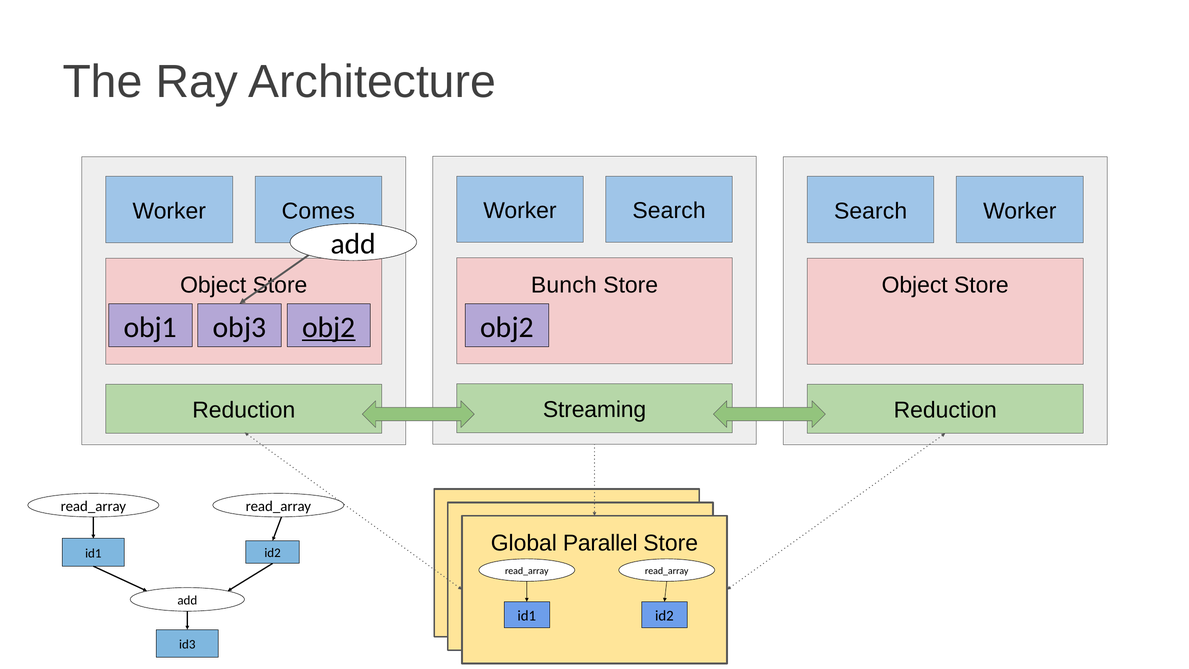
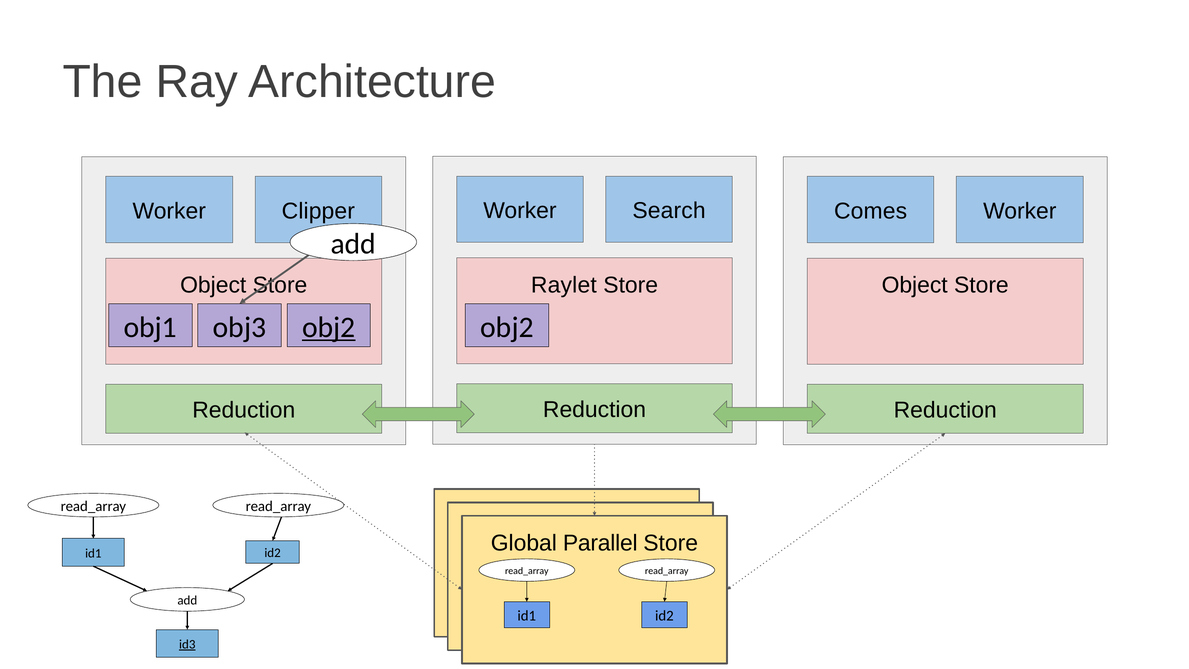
Comes: Comes -> Clipper (318, 211)
Search: Search -> Comes (871, 211)
Bunch: Bunch -> Raylet (564, 285)
Streaming: Streaming -> Reduction (595, 410)
id3 underline: none -> present (187, 644)
